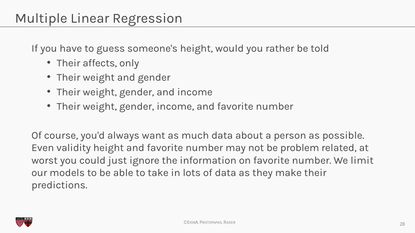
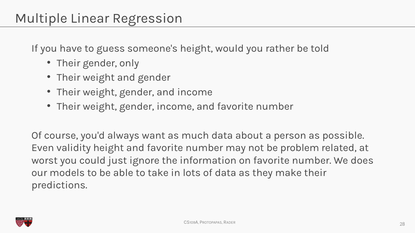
Their affects: affects -> gender (100, 63)
limit: limit -> does (362, 161)
